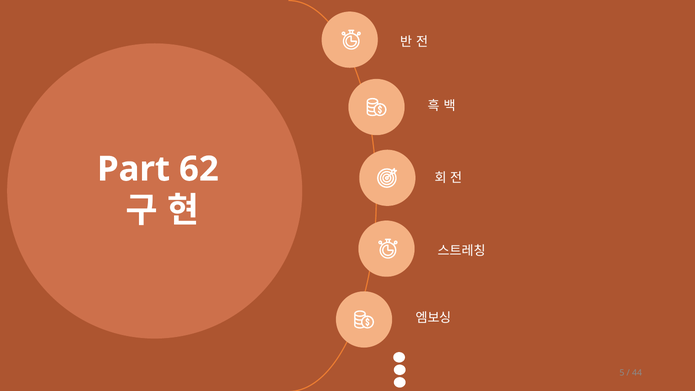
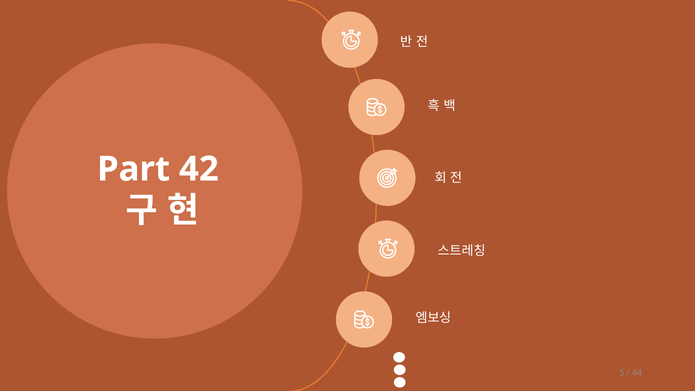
62: 62 -> 42 (199, 169)
